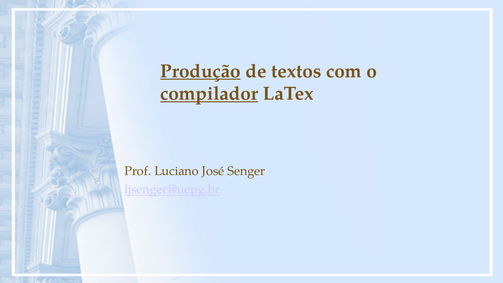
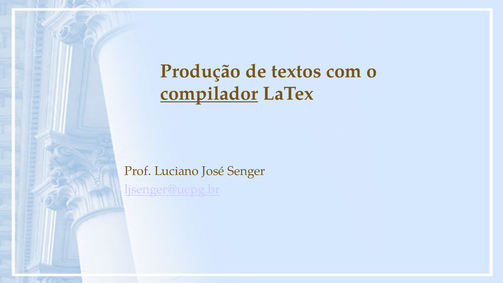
Produção underline: present -> none (200, 71)
